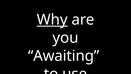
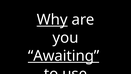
Awaiting underline: none -> present (64, 56)
